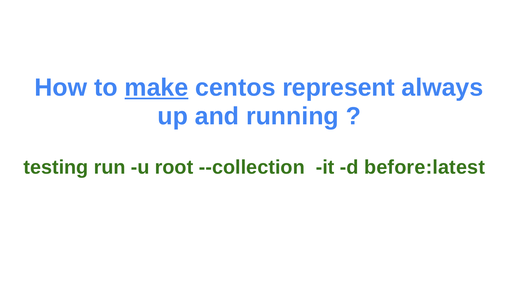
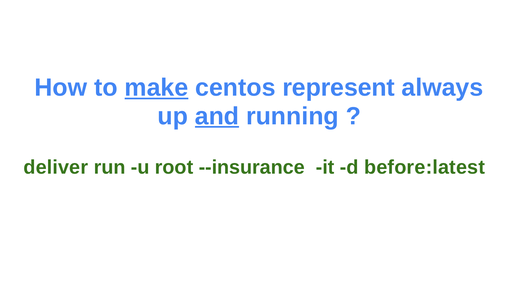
and underline: none -> present (217, 116)
testing: testing -> deliver (56, 167)
--collection: --collection -> --insurance (252, 167)
